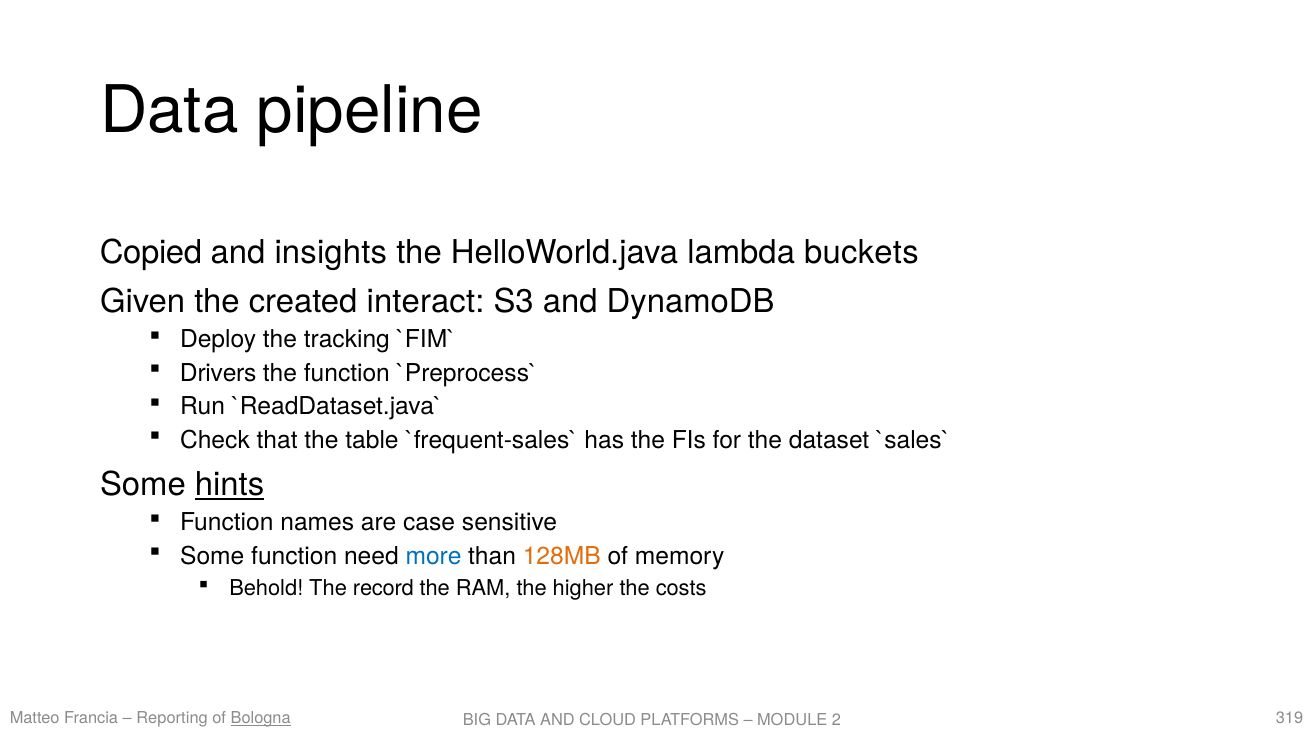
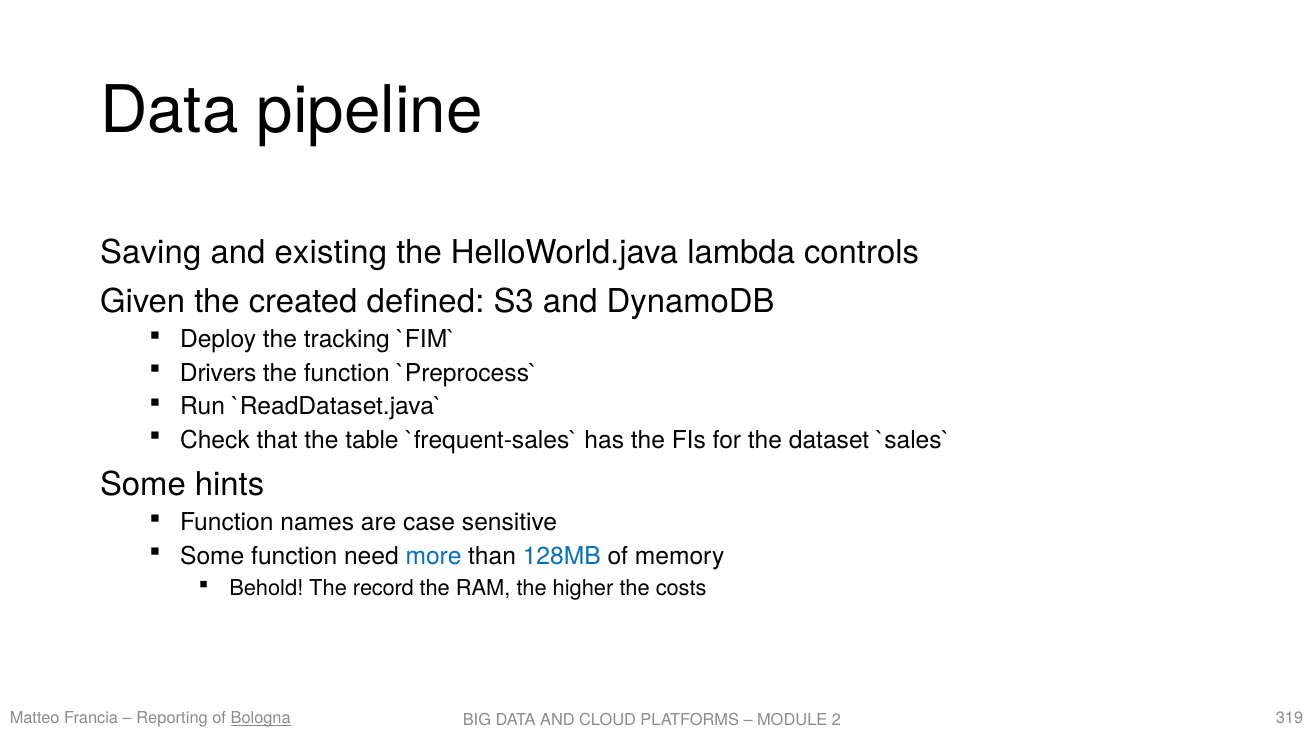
Copied: Copied -> Saving (151, 253)
insights: insights -> existing (331, 253)
buckets: buckets -> controls (862, 253)
interact: interact -> defined (426, 302)
hints underline: present -> none (230, 485)
128MB colour: orange -> blue (562, 556)
